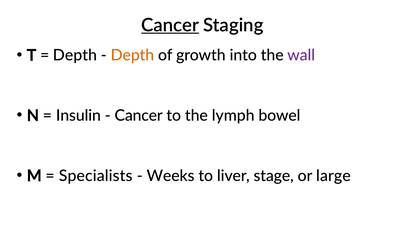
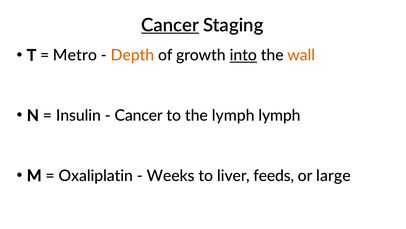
Depth: Depth -> Metro (75, 55)
into underline: none -> present (243, 55)
wall colour: purple -> orange (301, 55)
lymph bowel: bowel -> lymph (279, 115)
Specialists: Specialists -> Oxaliplatin (96, 175)
stage: stage -> feeds (274, 175)
